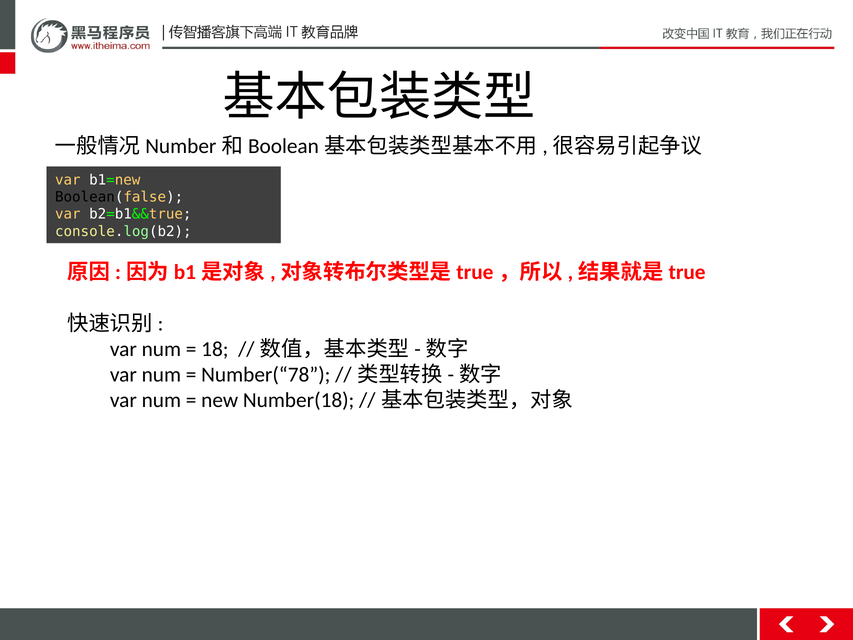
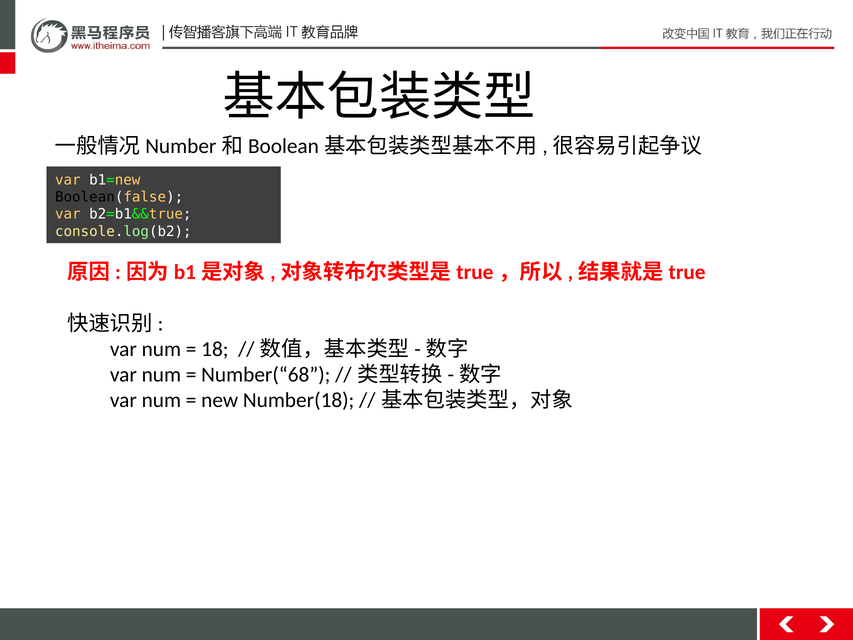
Number(“78: Number(“78 -> Number(“68 (266, 375)
